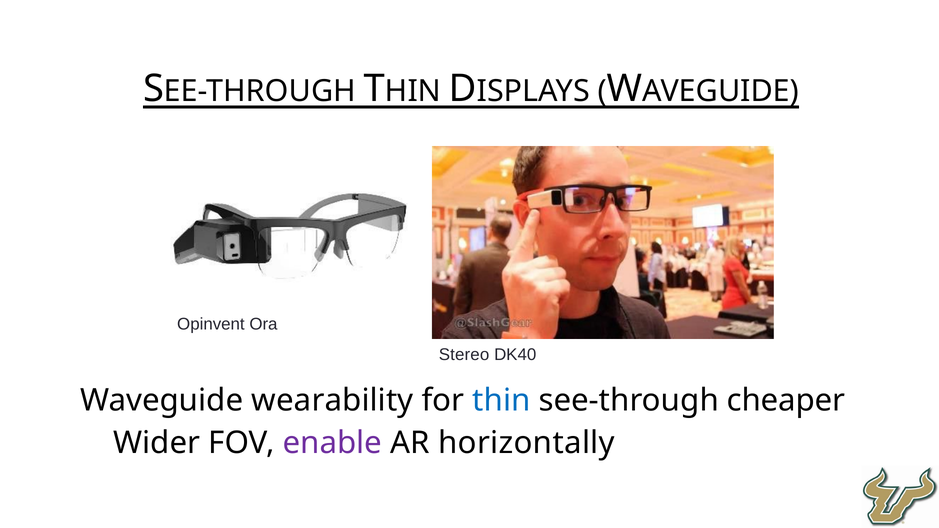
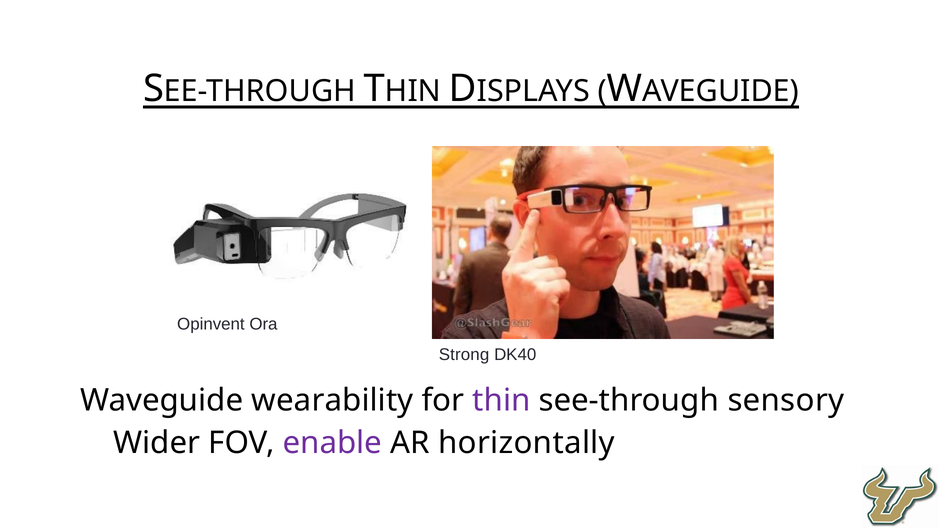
Stereo: Stereo -> Strong (464, 355)
thin colour: blue -> purple (501, 401)
cheaper: cheaper -> sensory (786, 401)
